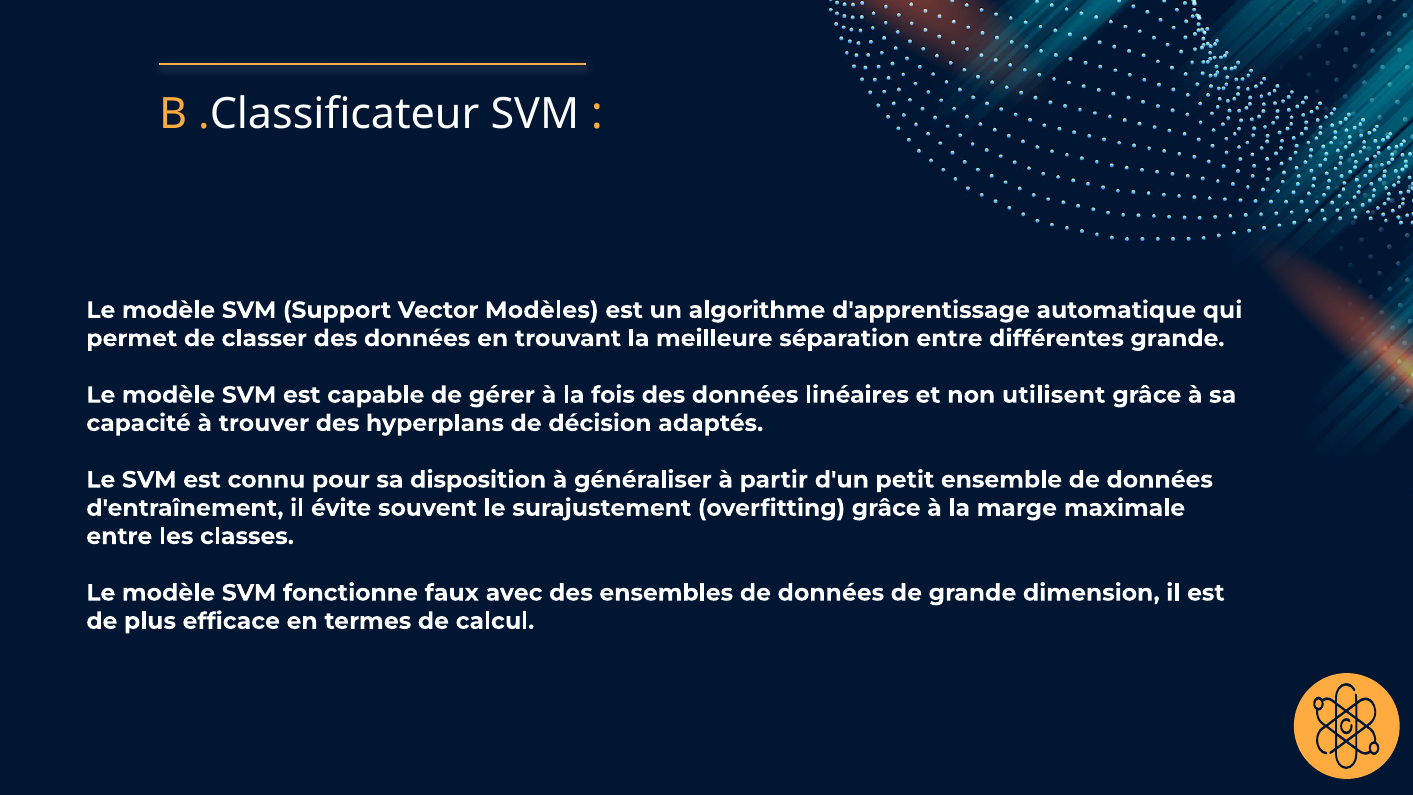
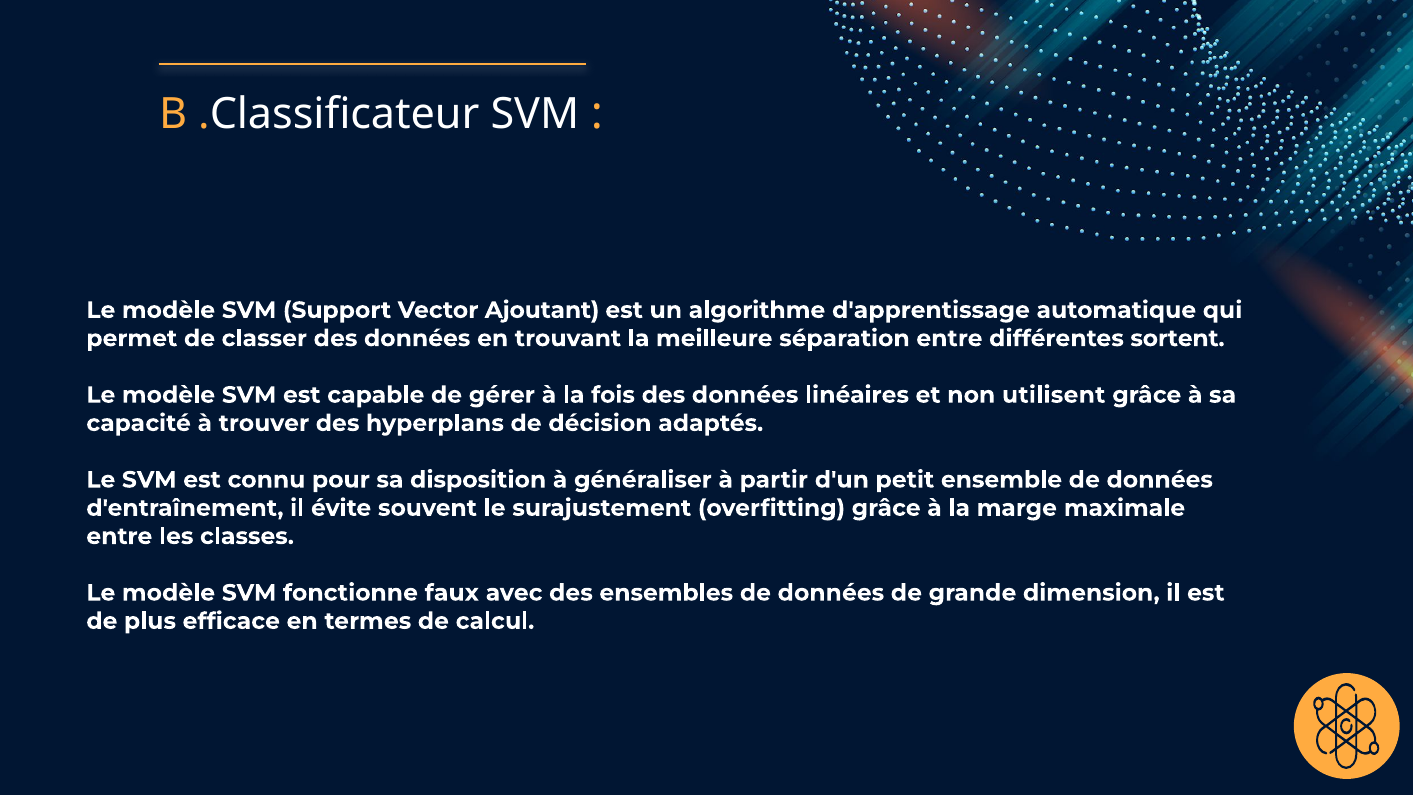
Modèles: Modèles -> Ajoutant (542, 310)
différentes grande: grande -> sortent (1177, 338)
